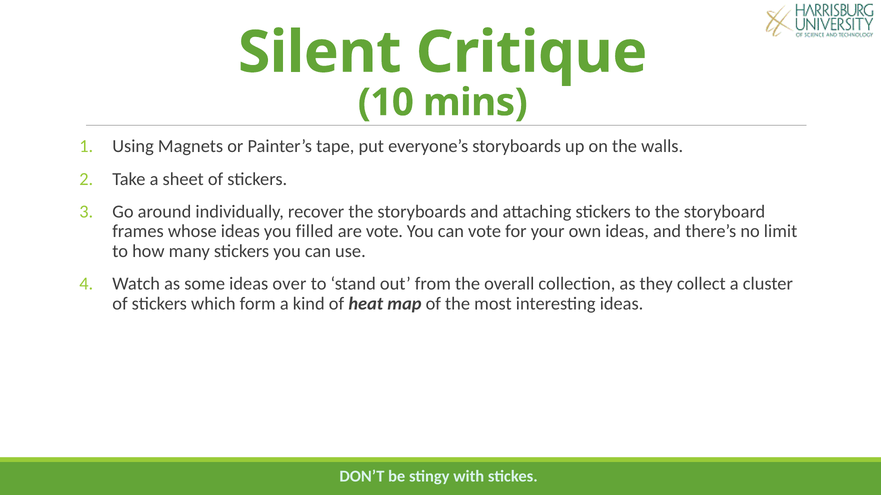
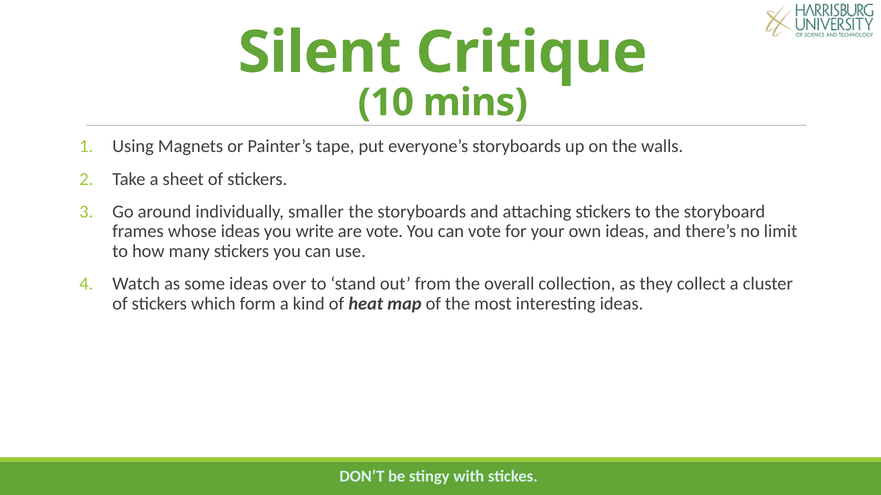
recover: recover -> smaller (316, 212)
filled: filled -> write (315, 232)
